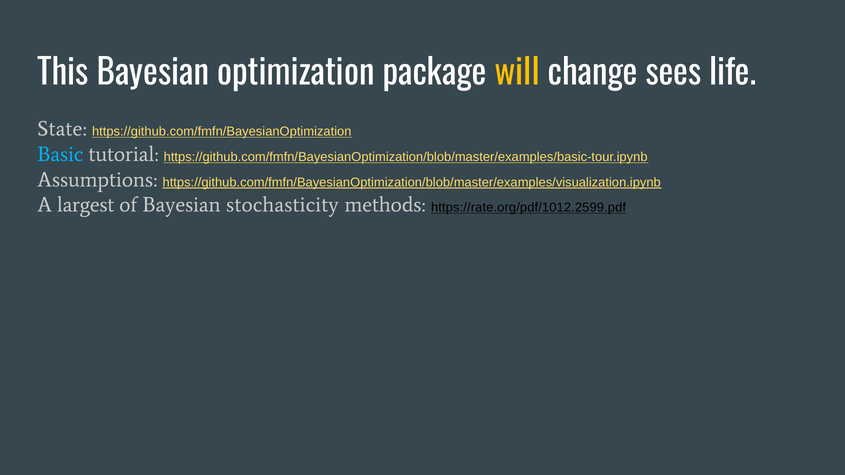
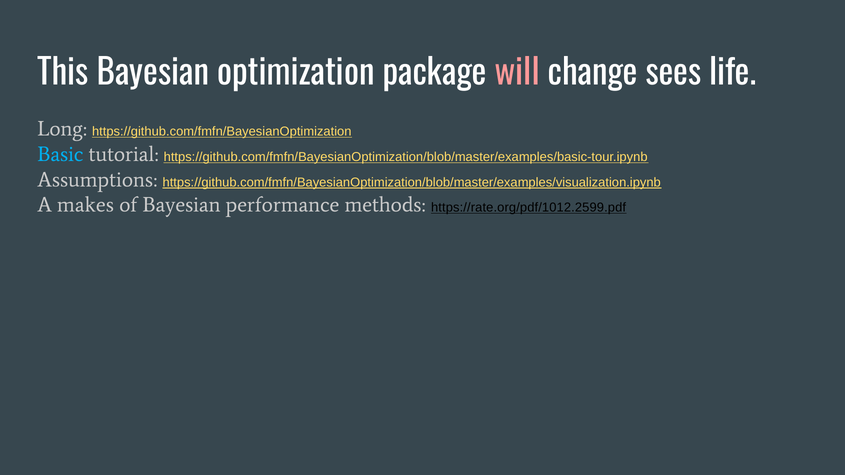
will colour: yellow -> pink (517, 73)
State: State -> Long (62, 129)
largest: largest -> makes (85, 205)
stochasticity: stochasticity -> performance (282, 205)
